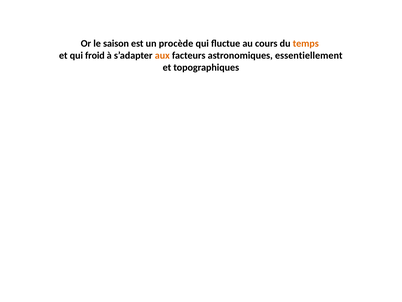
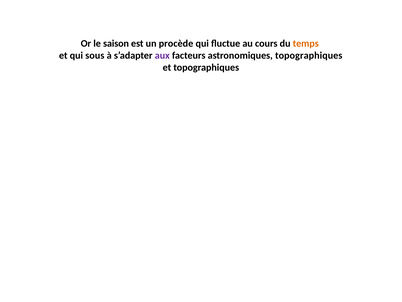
froid: froid -> sous (95, 55)
aux colour: orange -> purple (162, 55)
astronomiques essentiellement: essentiellement -> topographiques (309, 55)
